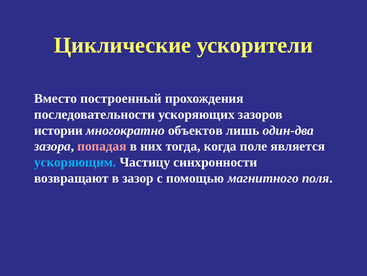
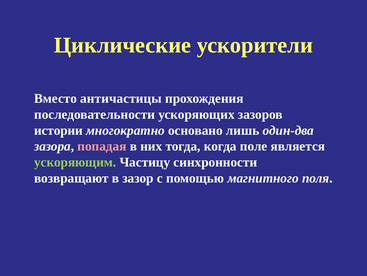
построенный: построенный -> античастицы (121, 98)
объектов: объектов -> основано (195, 130)
ускоряющим colour: light blue -> light green (75, 162)
